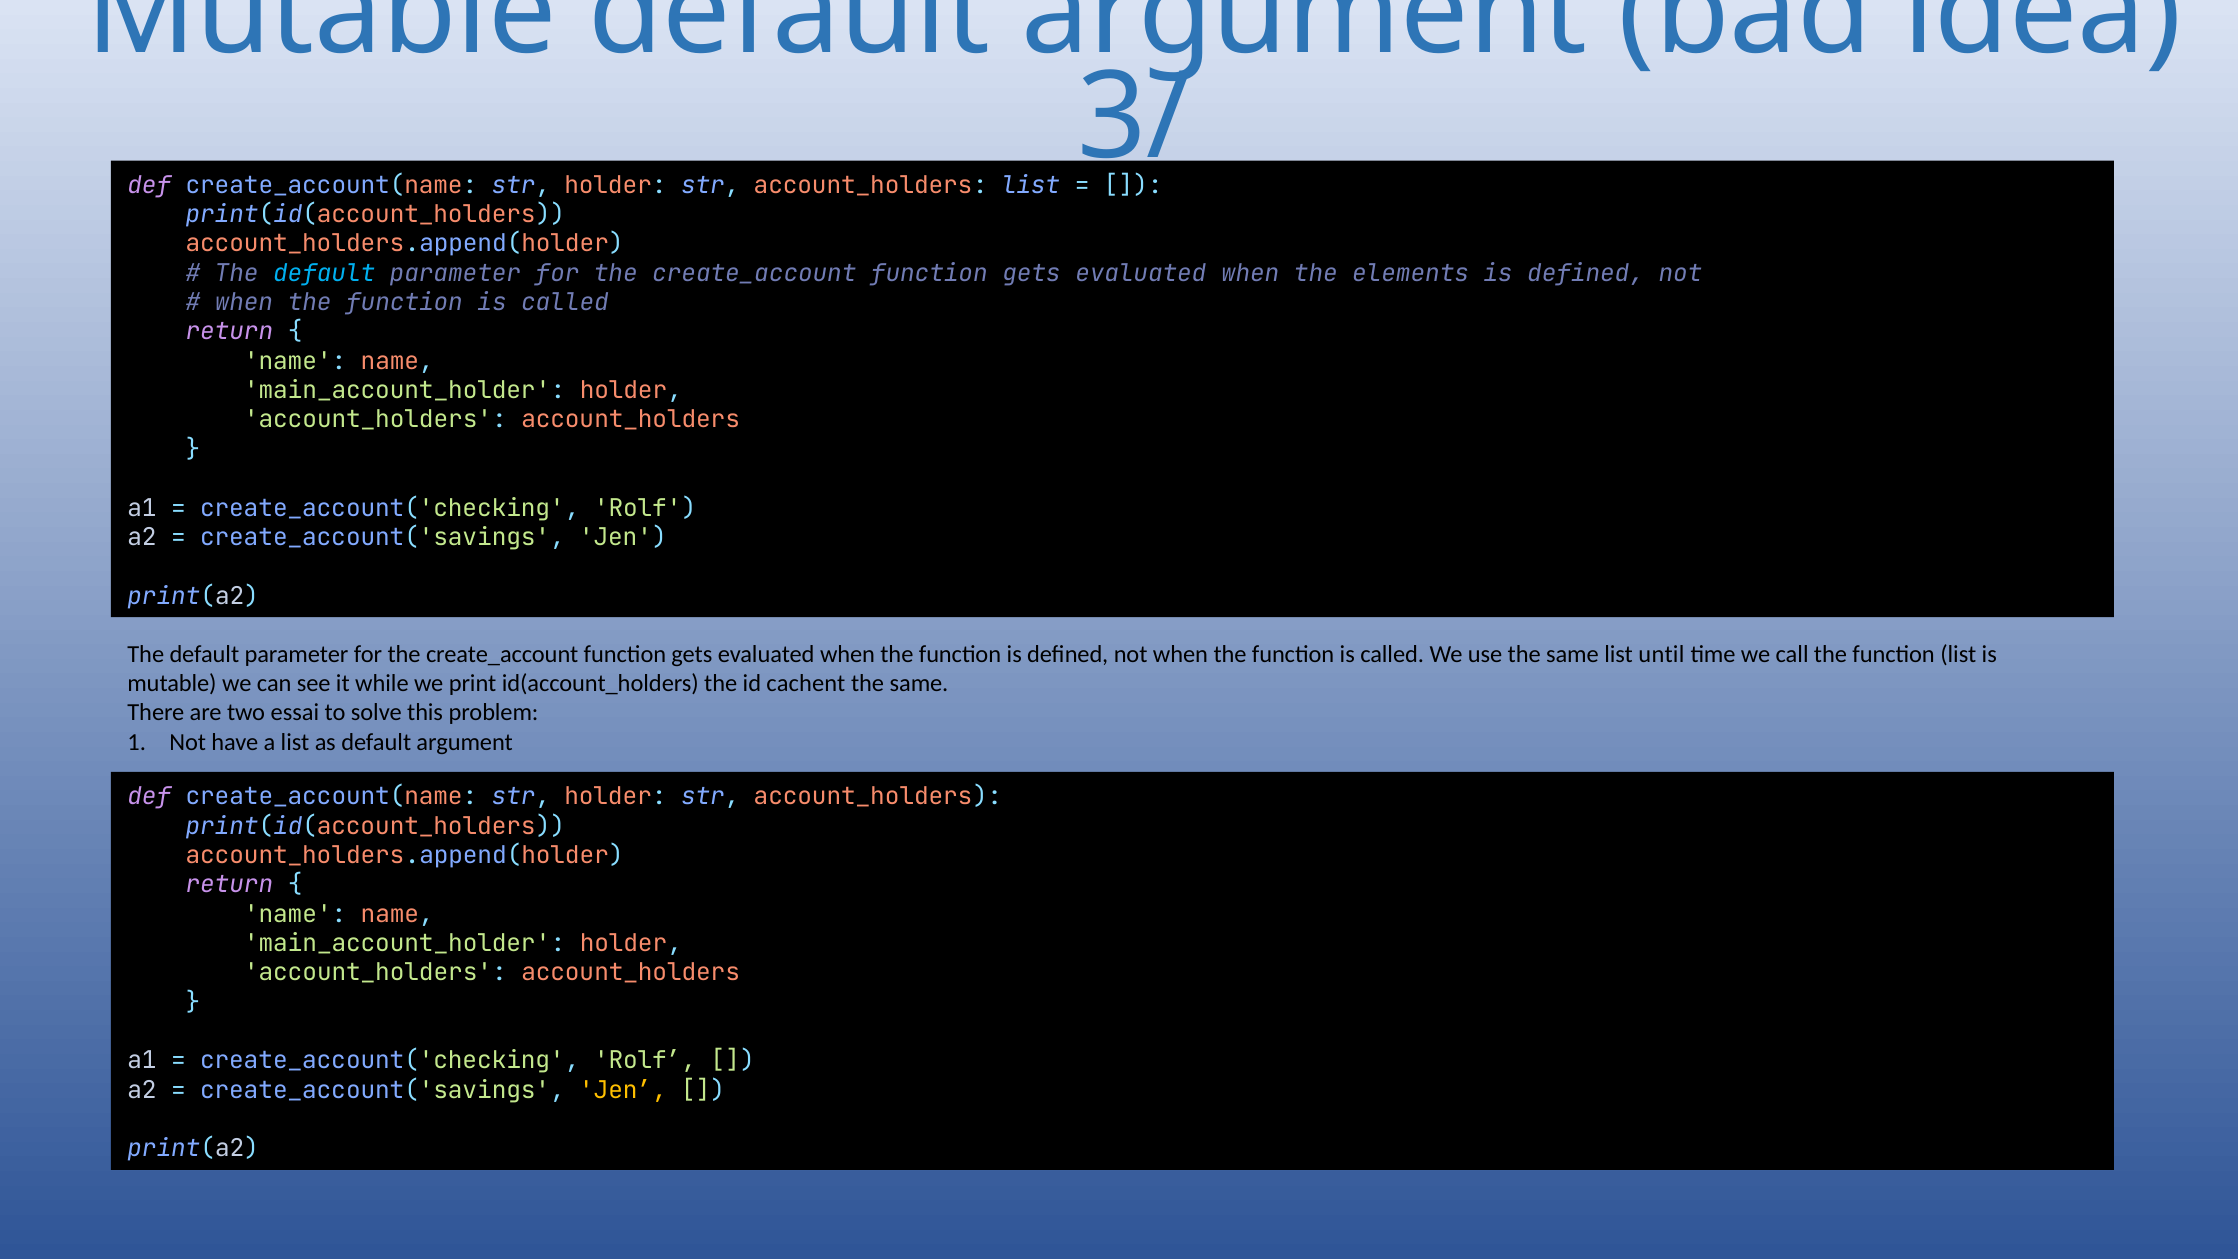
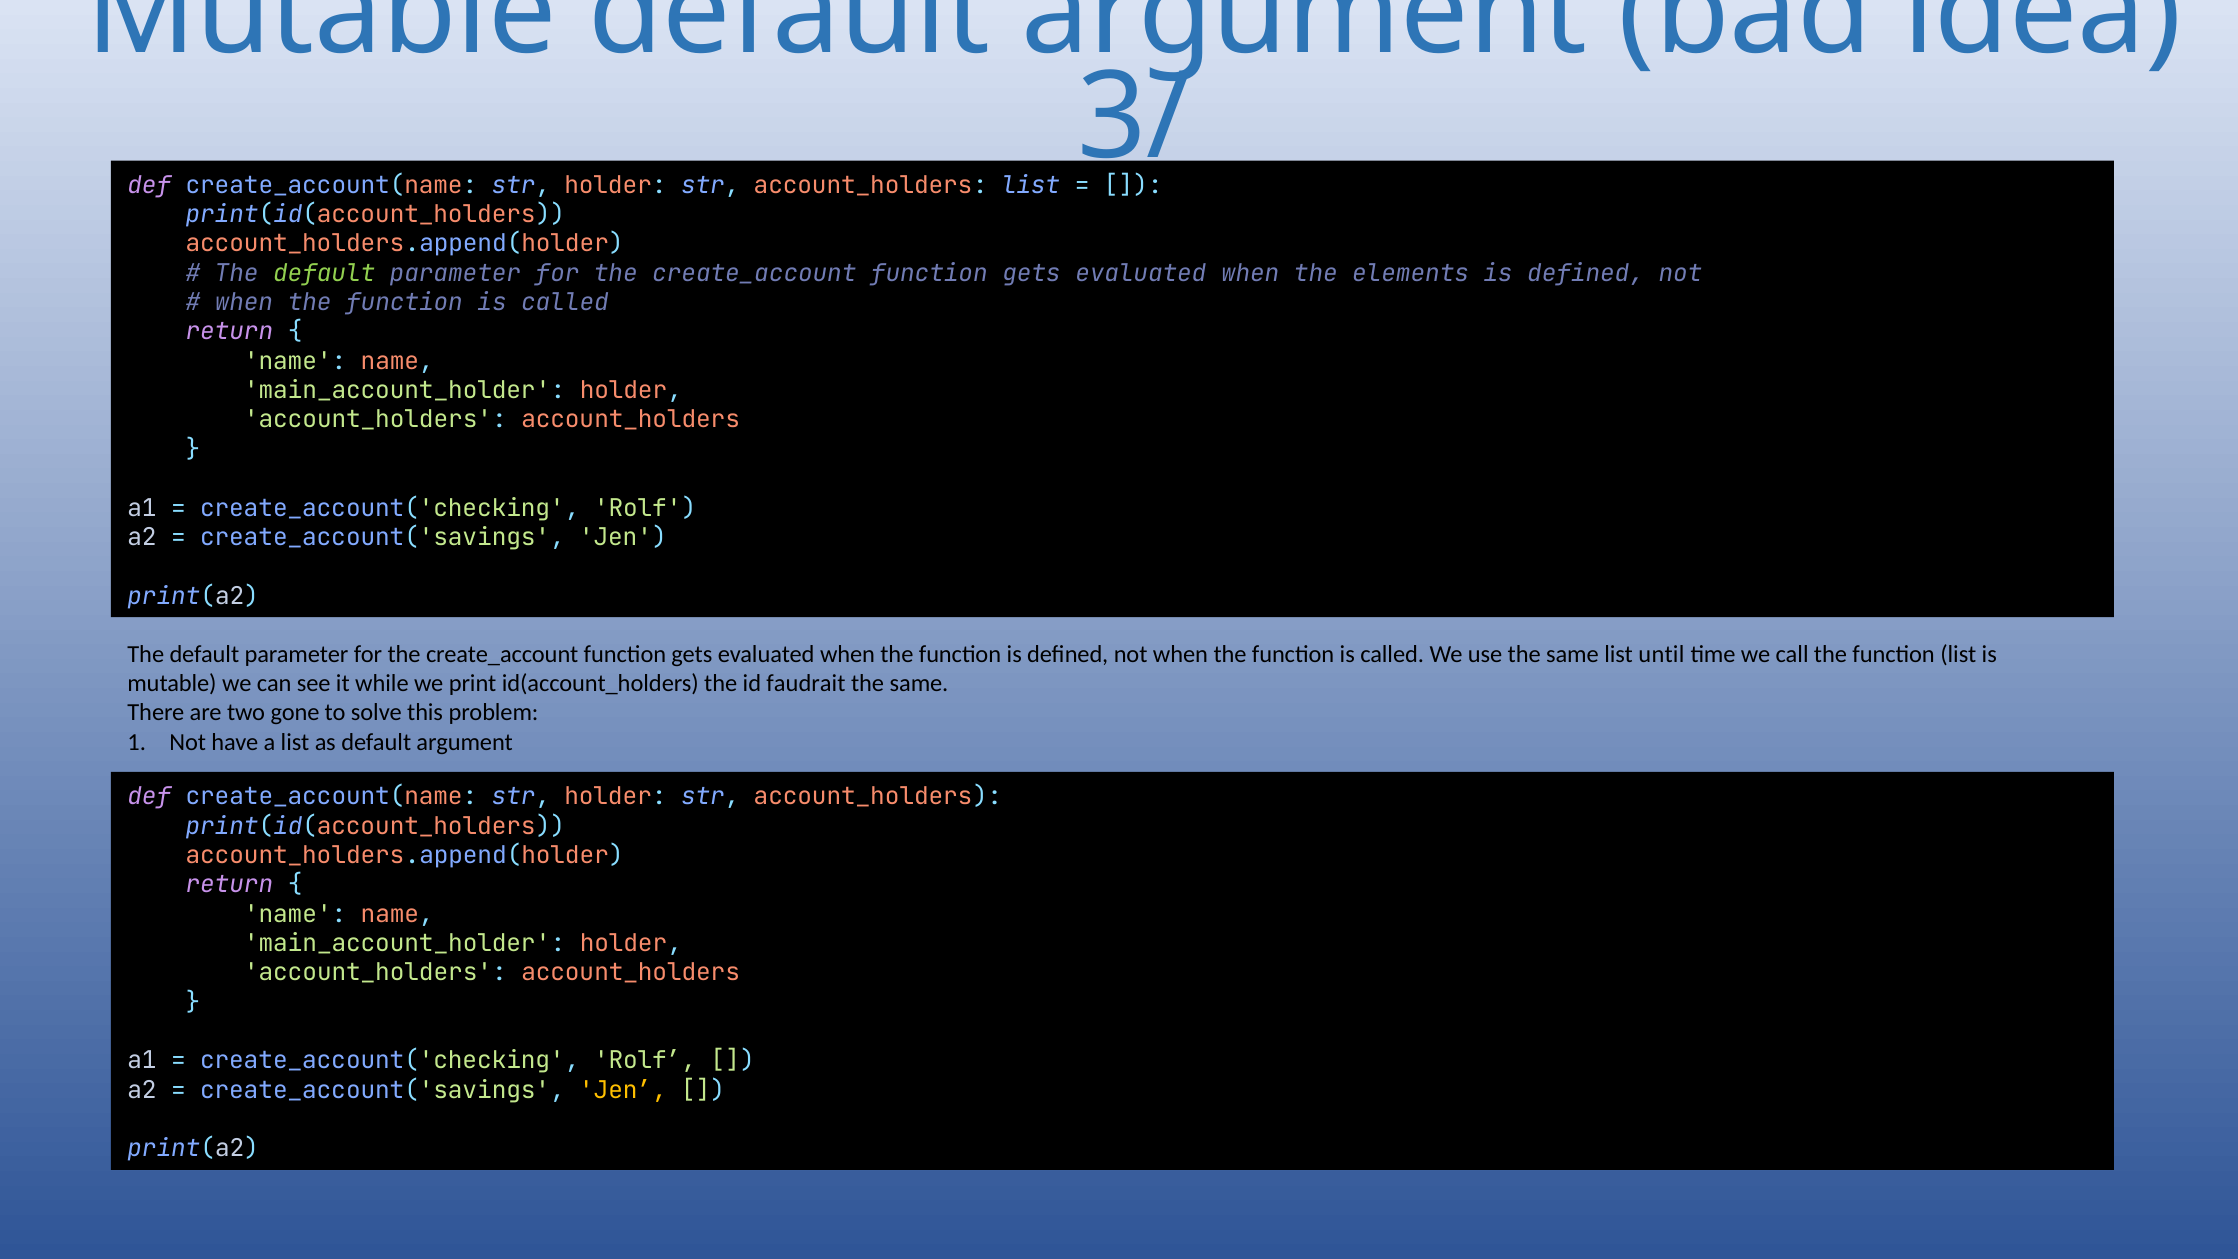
default colour: light blue -> light green (324, 273)
cachent: cachent -> faudrait (806, 683)
essai: essai -> gone (295, 713)
